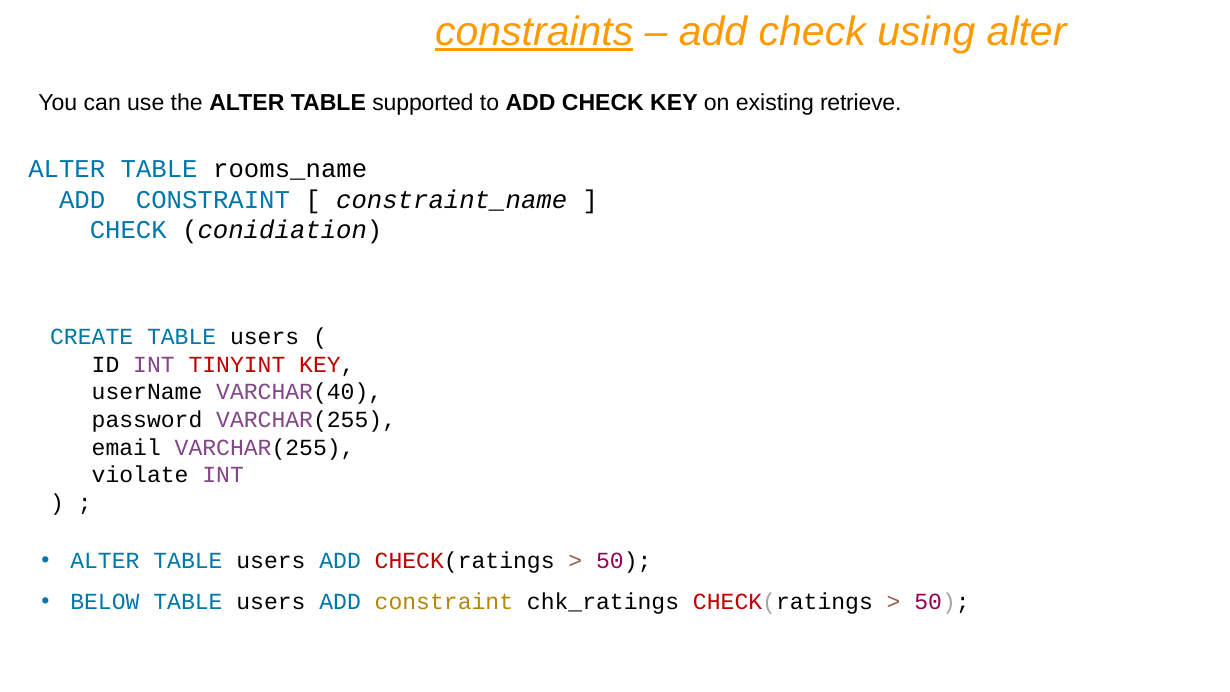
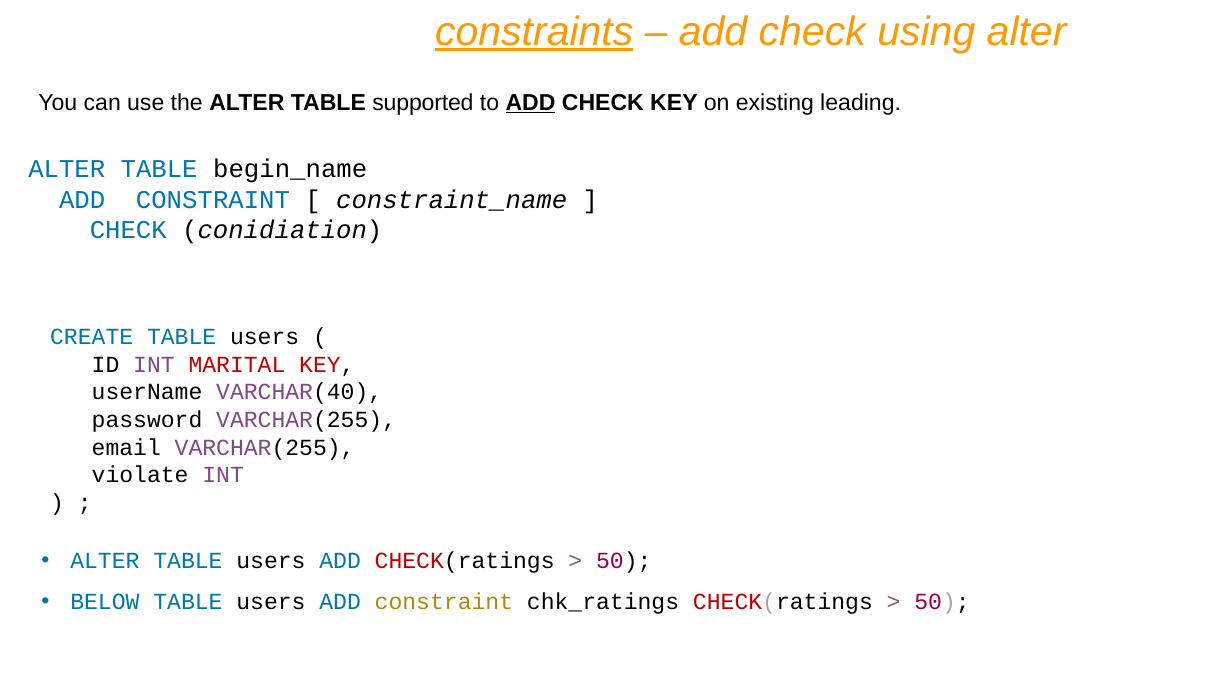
ADD underline: none -> present (531, 102)
retrieve: retrieve -> leading (861, 102)
rooms_name: rooms_name -> begin_name (290, 169)
TINYINT: TINYINT -> MARITAL (237, 365)
